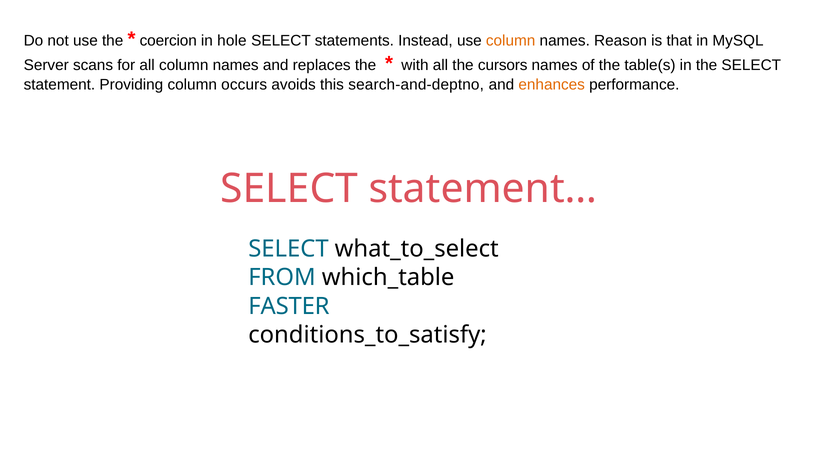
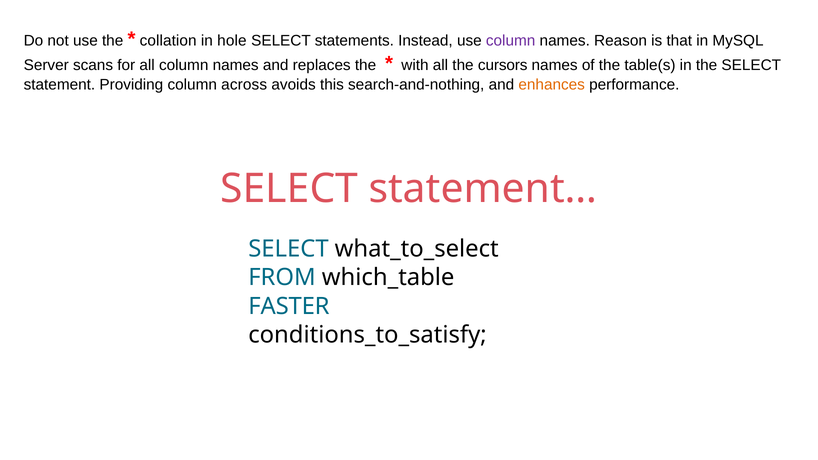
coercion: coercion -> collation (168, 41)
column colour: orange -> purple (511, 41)
occurs: occurs -> across (244, 85)
search-and-deptno: search-and-deptno -> search-and-nothing (416, 85)
